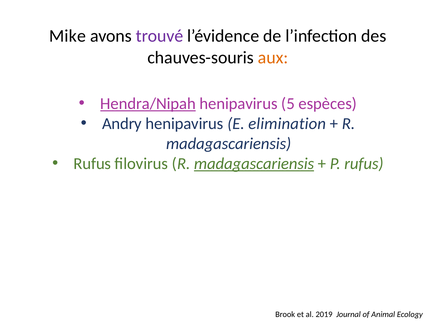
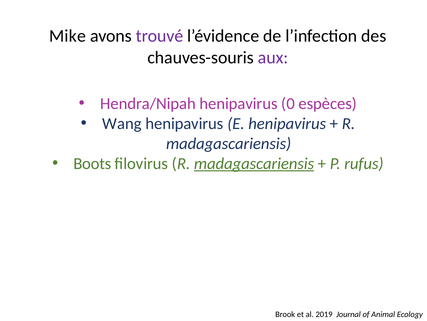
aux colour: orange -> purple (273, 57)
Hendra/Nipah underline: present -> none (148, 104)
5: 5 -> 0 (288, 104)
Andry: Andry -> Wang (122, 123)
E elimination: elimination -> henipavirus (287, 123)
Rufus: Rufus -> Boots (92, 163)
